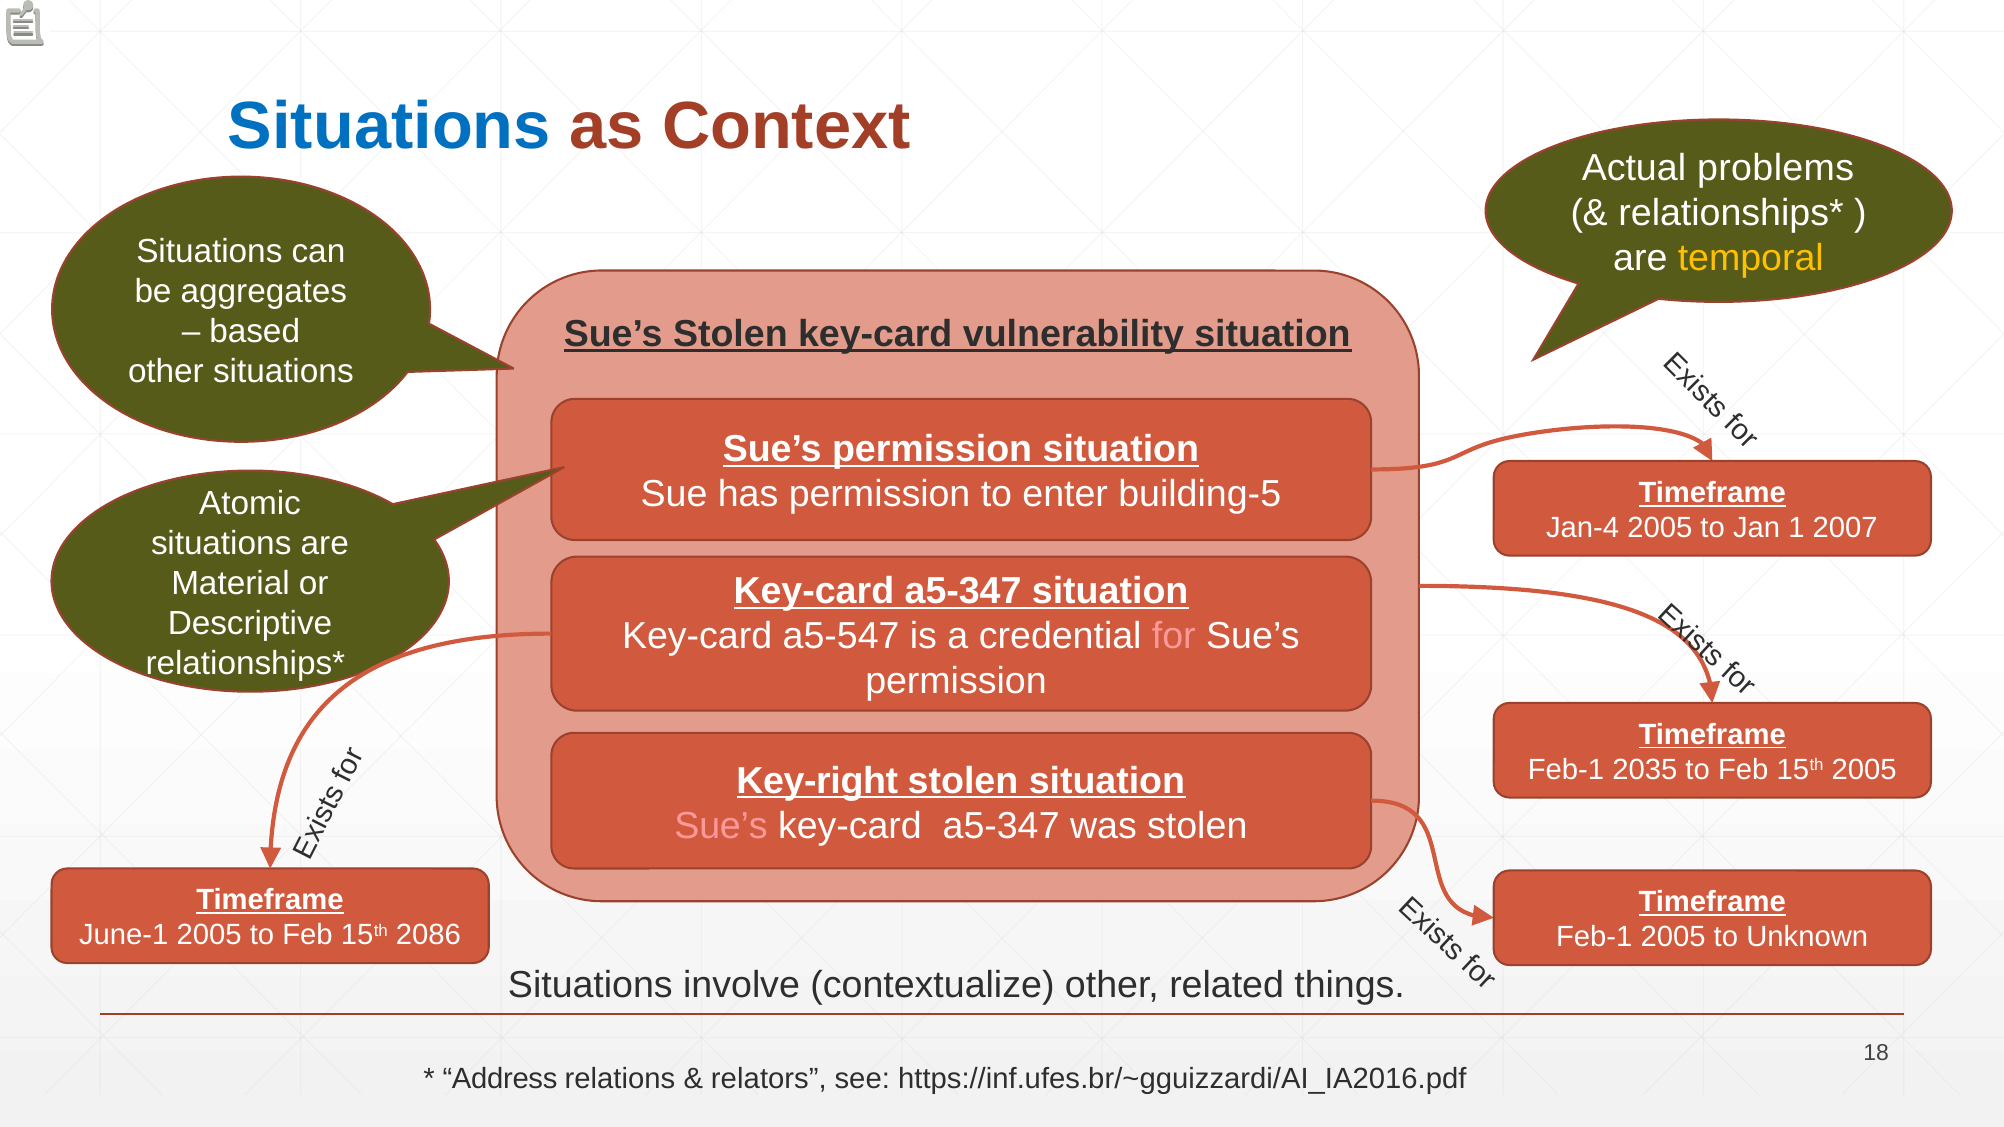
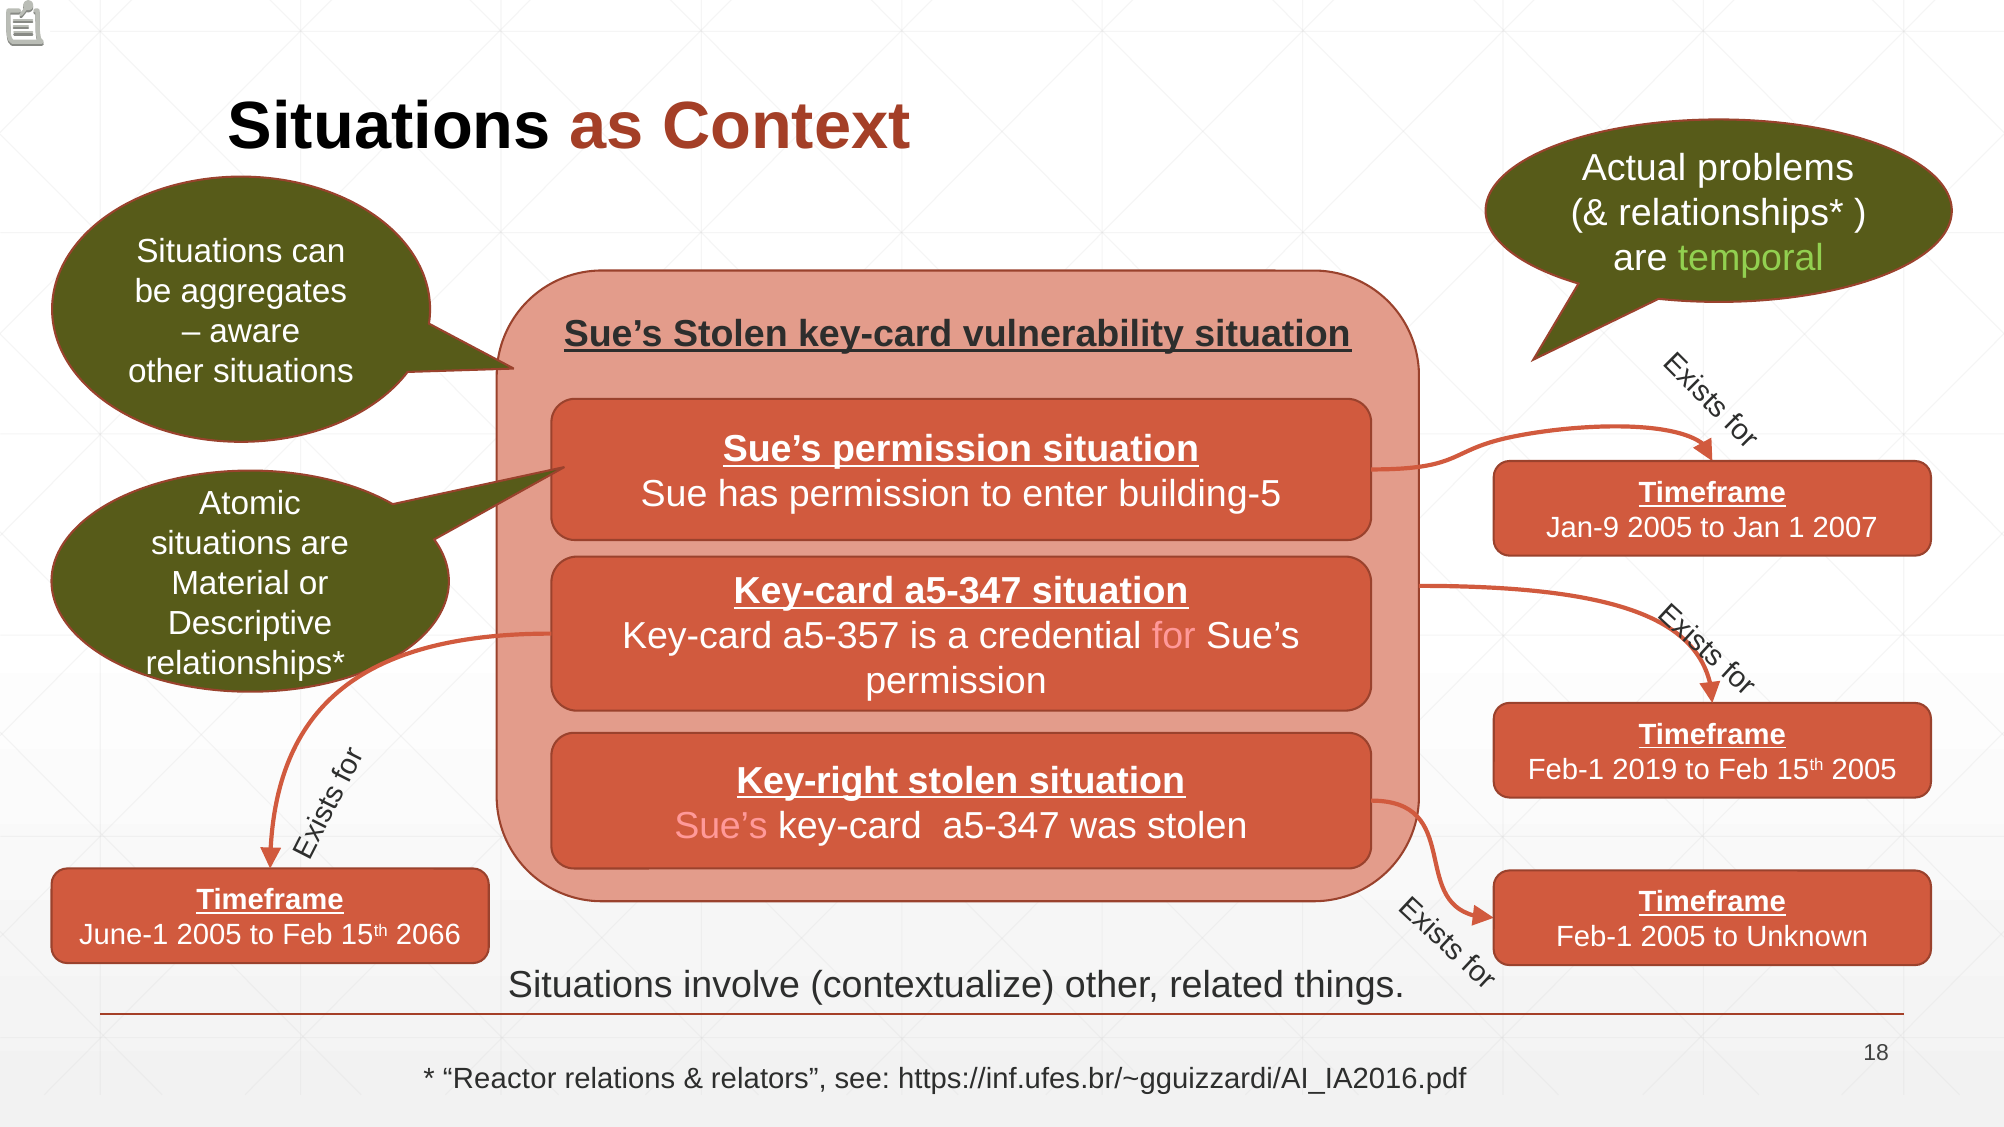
Situations colour: blue -> black (389, 126)
temporal colour: yellow -> light green (1751, 258)
based: based -> aware (255, 332)
Jan-4: Jan-4 -> Jan-9 (1583, 528)
a5-547: a5-547 -> a5-357 (841, 636)
2035: 2035 -> 2019 (1645, 770)
2086: 2086 -> 2066 (428, 936)
Address: Address -> Reactor (500, 1079)
